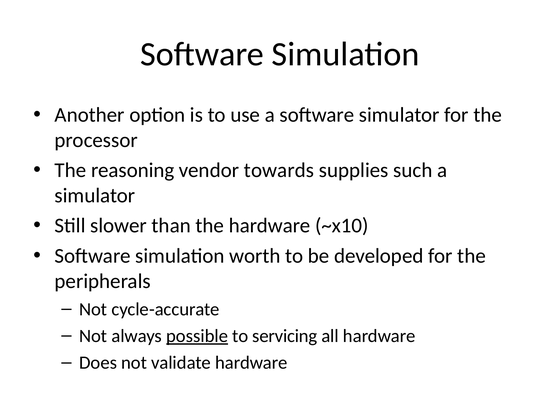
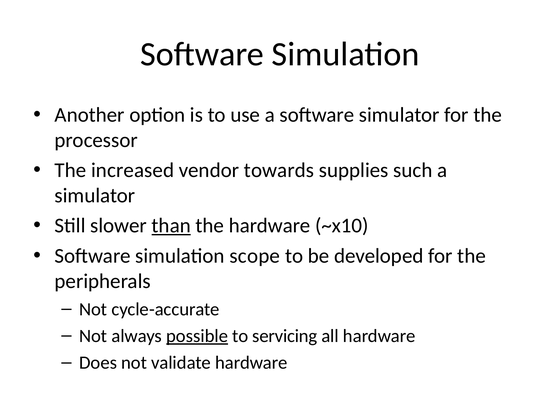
reasoning: reasoning -> increased (133, 170)
than underline: none -> present (171, 226)
worth: worth -> scope (255, 256)
